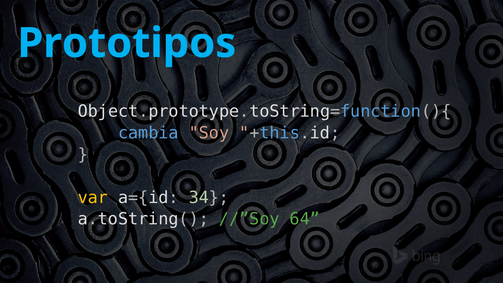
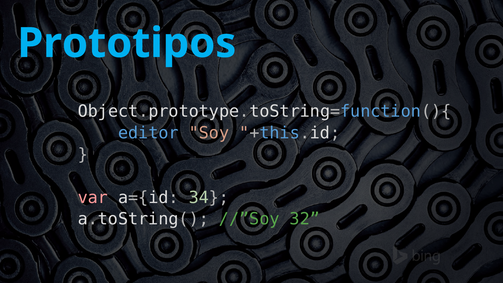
cambia: cambia -> editor (148, 133)
var colour: yellow -> pink (93, 198)
64: 64 -> 32 (305, 219)
